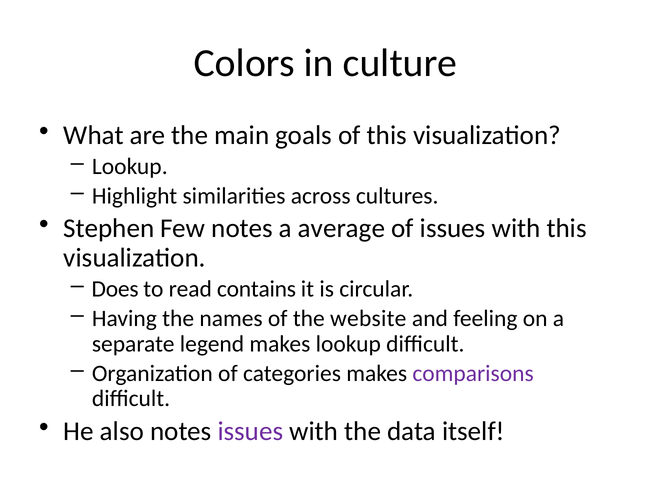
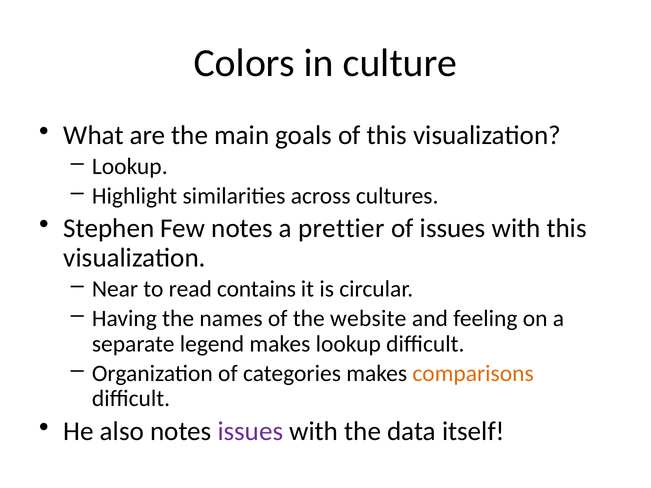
average: average -> prettier (341, 229)
Does: Does -> Near (115, 289)
comparisons colour: purple -> orange (473, 374)
